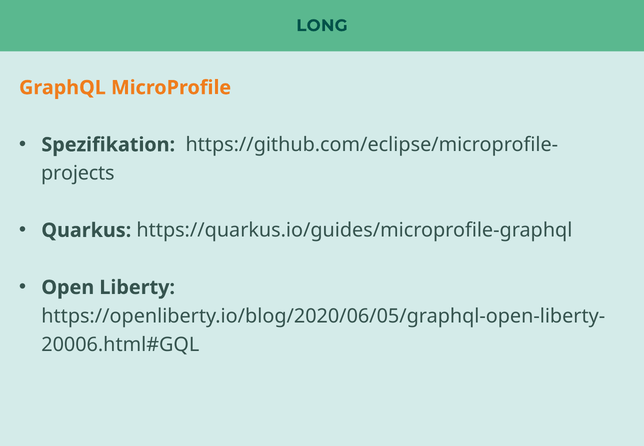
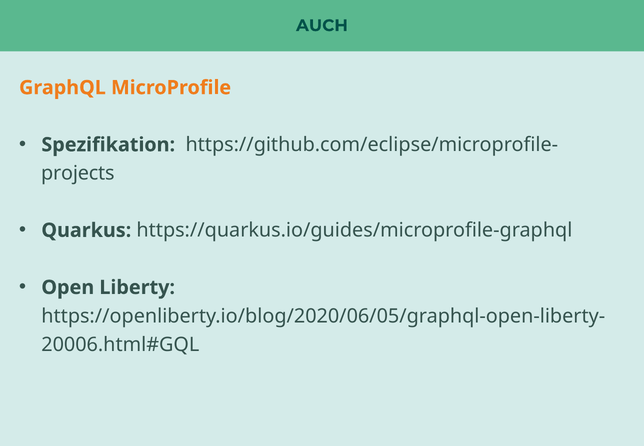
LONG: LONG -> AUCH (322, 26)
